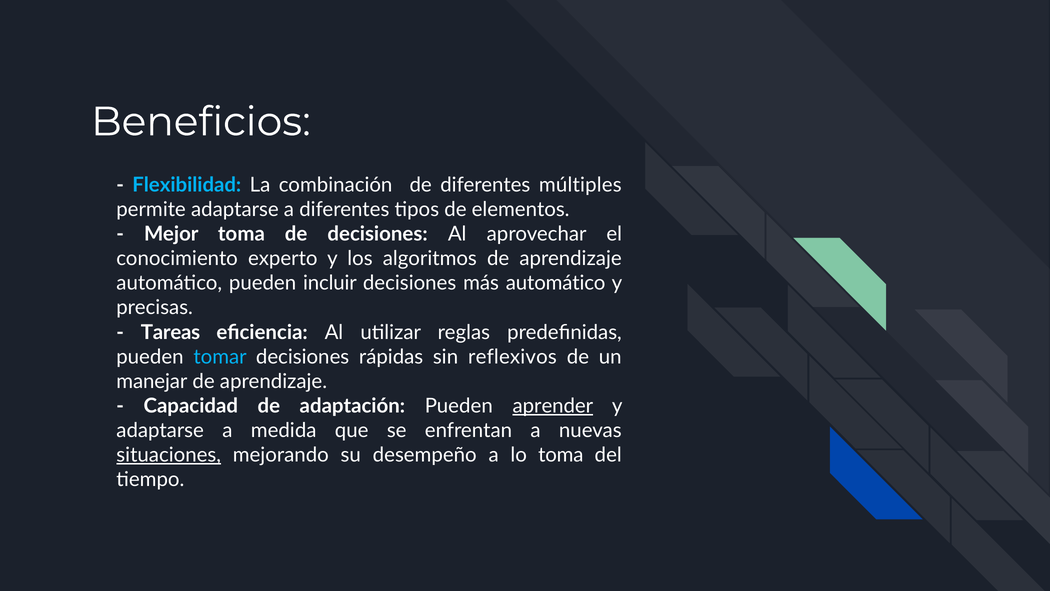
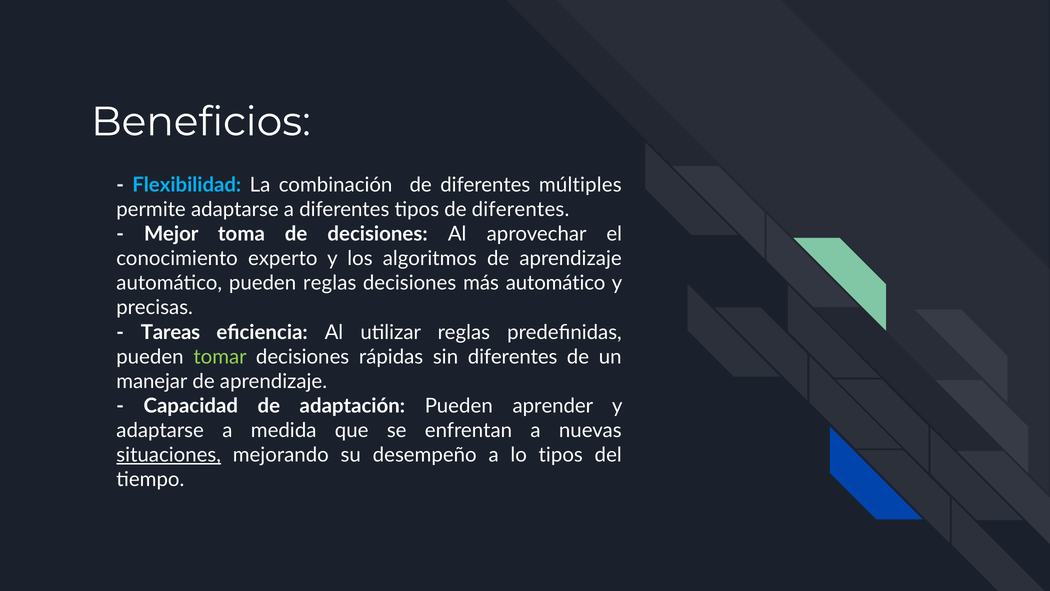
tipos de elementos: elementos -> diferentes (521, 210)
pueden incluir: incluir -> reglas (330, 283)
tomar colour: light blue -> light green (220, 357)
sin reflexivos: reflexivos -> diferentes (513, 357)
aprender underline: present -> none (553, 406)
lo toma: toma -> tipos (561, 455)
